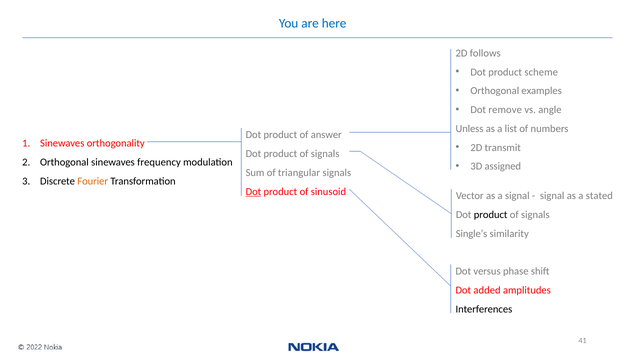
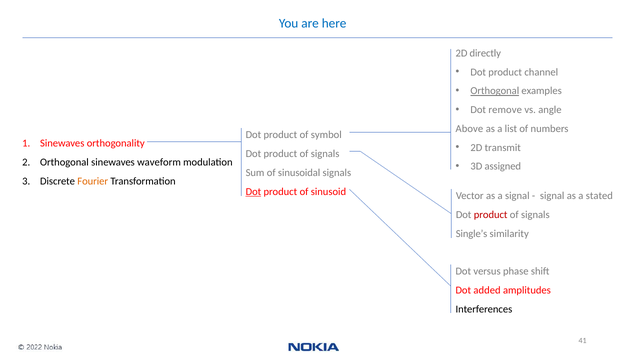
follows: follows -> directly (485, 53)
scheme: scheme -> channel (541, 72)
Orthogonal underline: none -> present (495, 91)
Unless: Unless -> Above (469, 129)
answer: answer -> symbol (326, 135)
frequency: frequency -> waveform (159, 162)
triangular: triangular -> sinusoidal (299, 173)
product colour: black -> red (491, 215)
